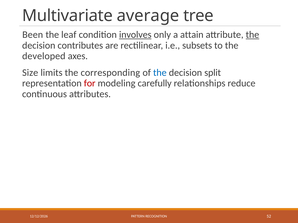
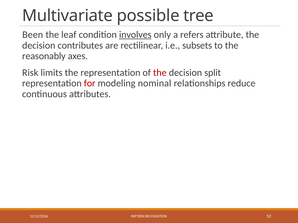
average: average -> possible (148, 16)
attain: attain -> refers (192, 35)
the underline: present -> none (252, 35)
developed: developed -> reasonably (44, 56)
Size: Size -> Risk (30, 73)
the corresponding: corresponding -> representation (110, 73)
the colour: blue -> red (160, 73)
carefully: carefully -> nominal (155, 83)
